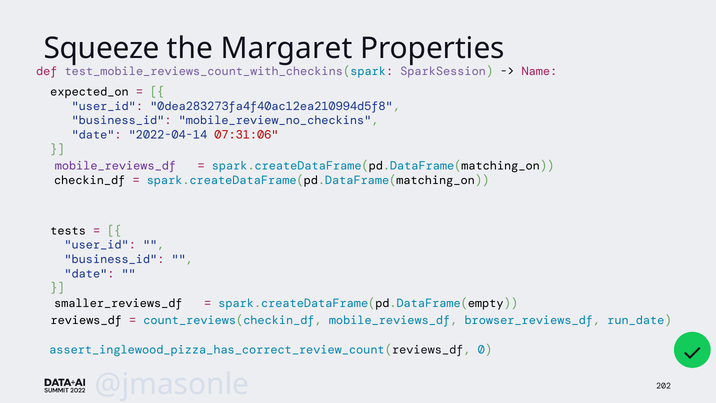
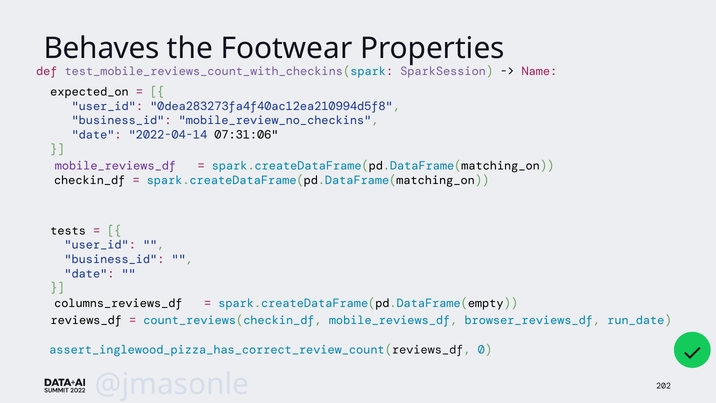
Squeeze: Squeeze -> Behaves (102, 48)
Margaret: Margaret -> Footwear (286, 48)
07:31:06 colour: red -> black (246, 135)
smaller_reviews_df: smaller_reviews_df -> columns_reviews_df (118, 303)
